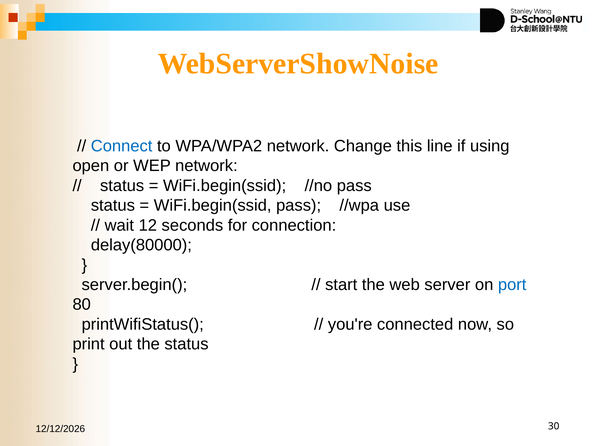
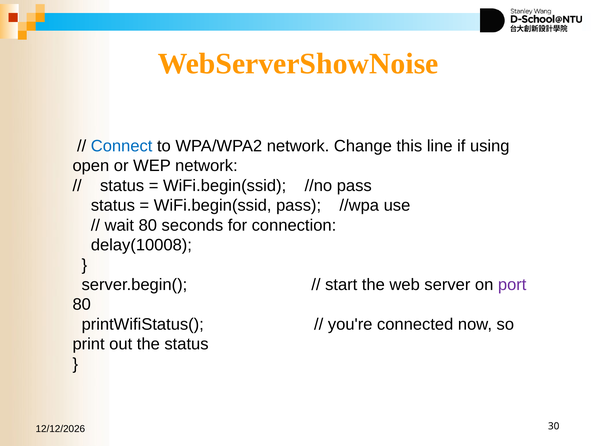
wait 12: 12 -> 80 (148, 225)
delay(80000: delay(80000 -> delay(10008 (141, 245)
port colour: blue -> purple (512, 285)
